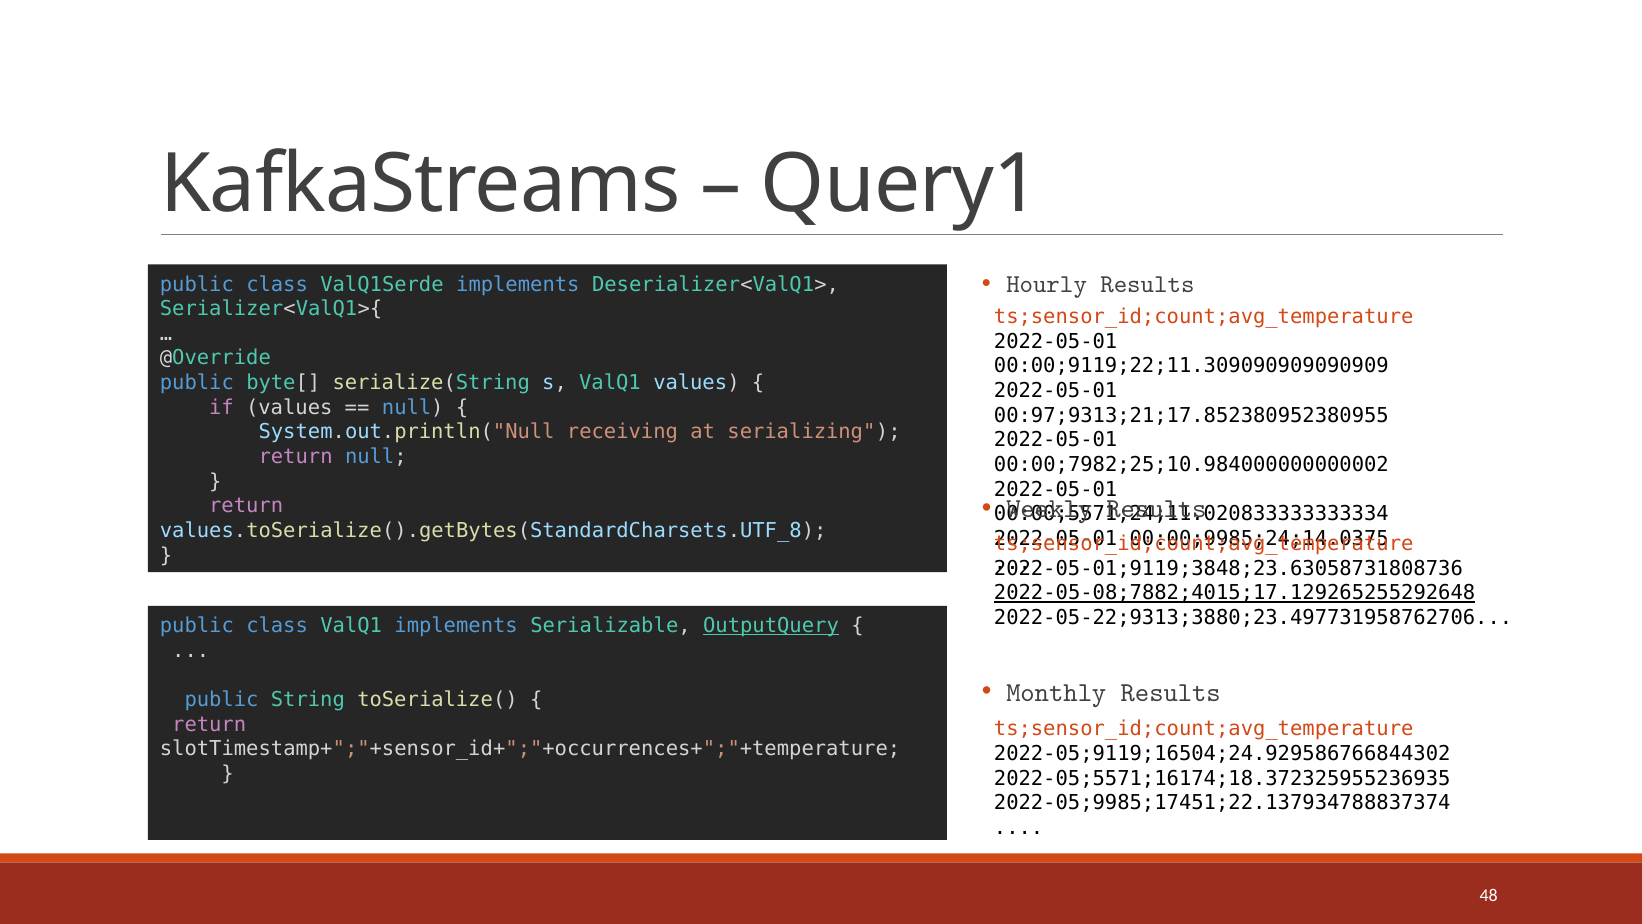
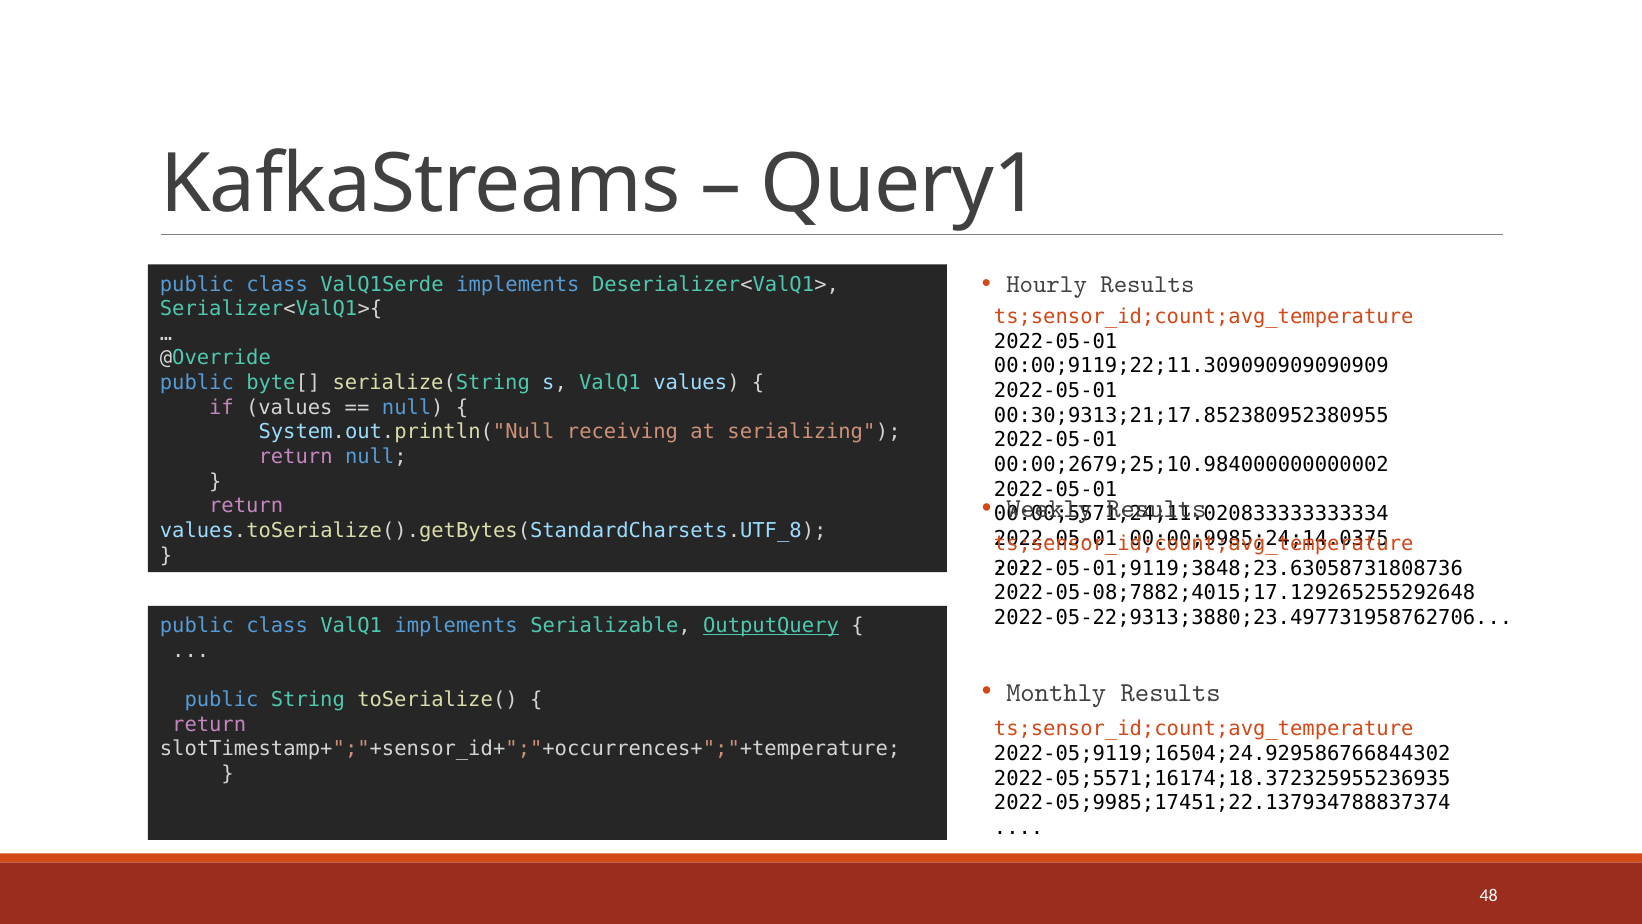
00:97;9313;21;17.852380952380955: 00:97;9313;21;17.852380952380955 -> 00:30;9313;21;17.852380952380955 (1191, 415)
00:00;7982;25;10.984000000000002: 00:00;7982;25;10.984000000000002 -> 00:00;2679;25;10.984000000000002 (1191, 464)
2022-05-08;7882;4015;17.129265255292648 underline: present -> none (1235, 593)
